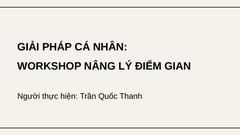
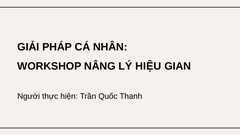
ĐIỂM: ĐIỂM -> HIỆU (148, 66)
